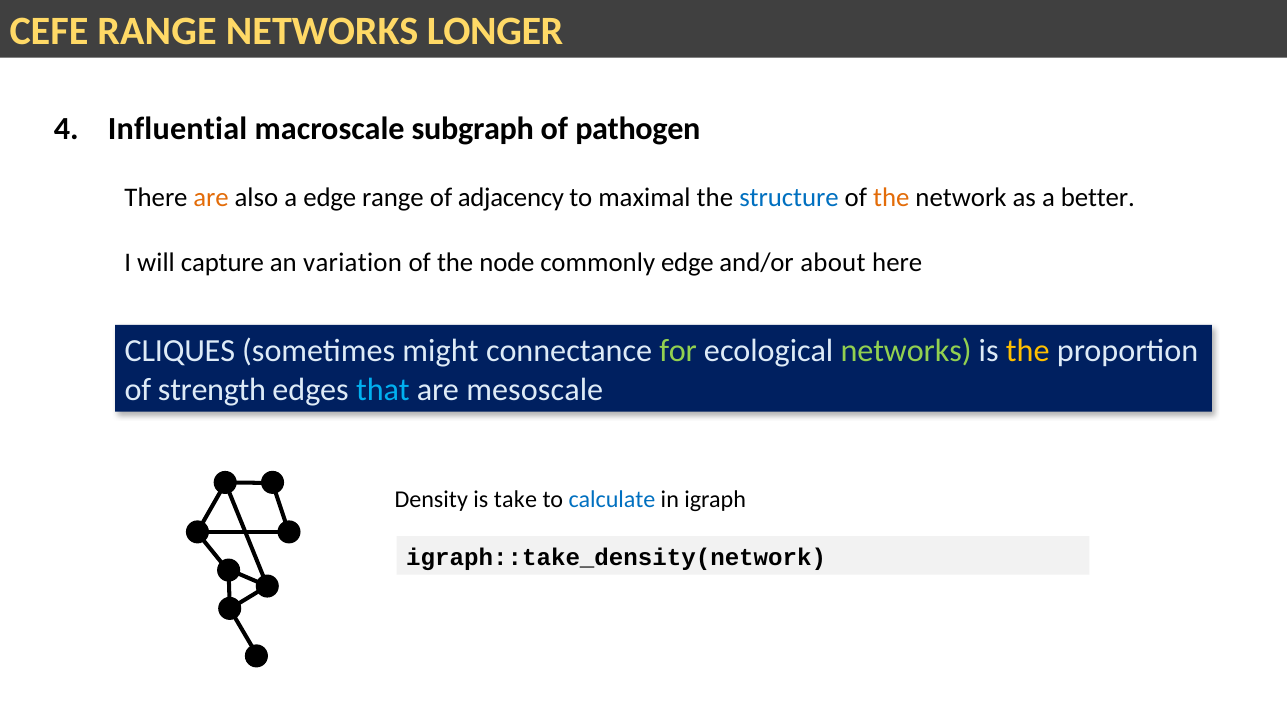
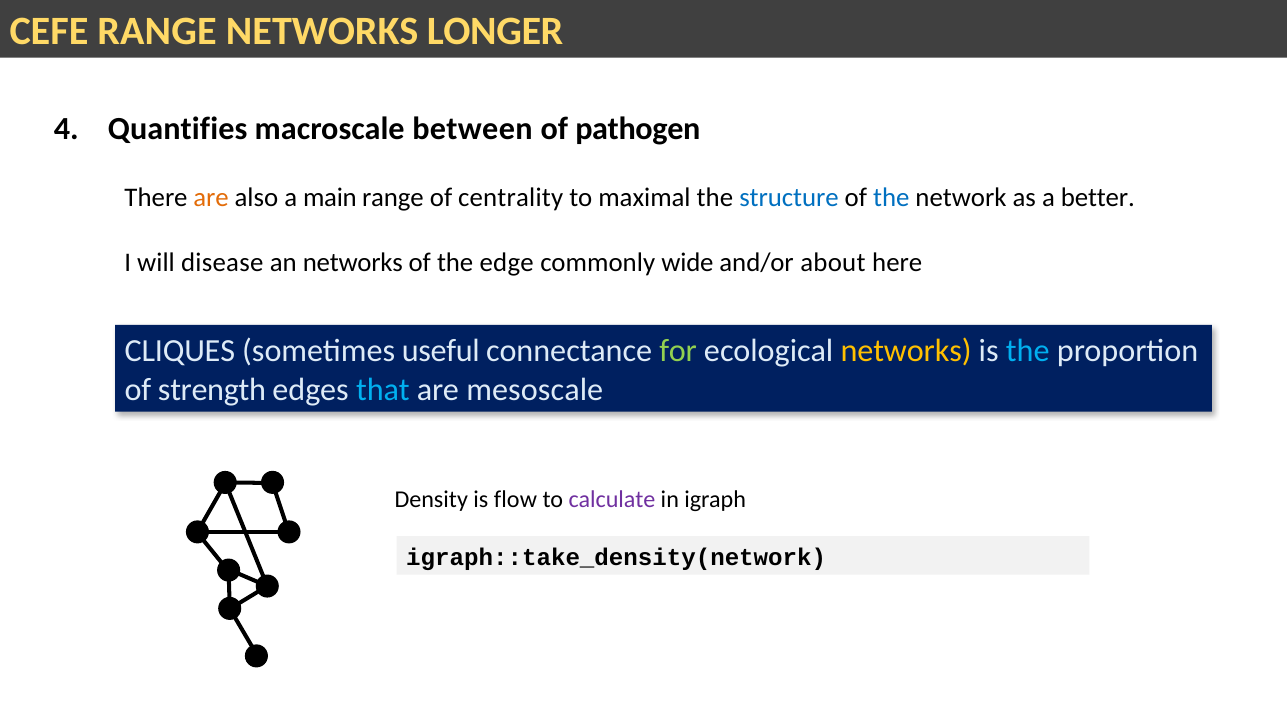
Influential: Influential -> Quantifies (178, 128)
subgraph: subgraph -> between (472, 128)
a edge: edge -> main (330, 198)
adjacency: adjacency -> centrality (511, 198)
the colour: orange -> blue (891, 198)
capture: capture -> disease (222, 262)
an variation: variation -> networks (353, 262)
node: node -> edge (507, 262)
commonly edge: edge -> wide (687, 262)
might: might -> useful (441, 351)
networks colour: light green -> yellow (906, 351)
the colour: yellow -> light blue (1028, 351)
take: take -> flow (515, 500)
calculate colour: blue -> purple (612, 500)
